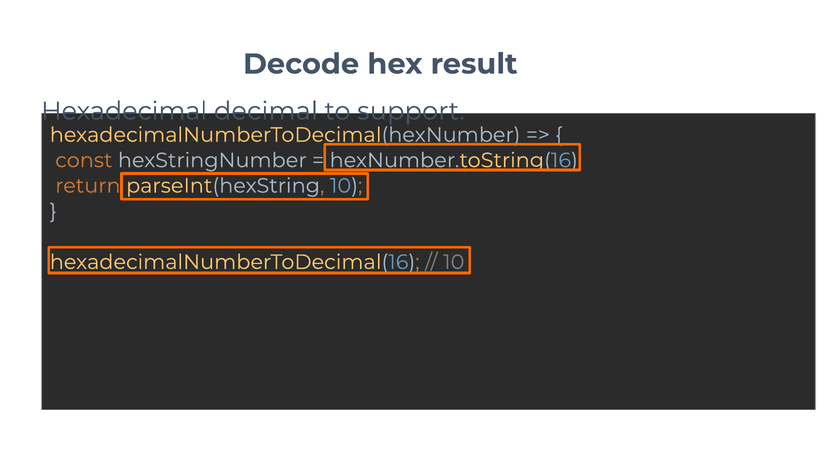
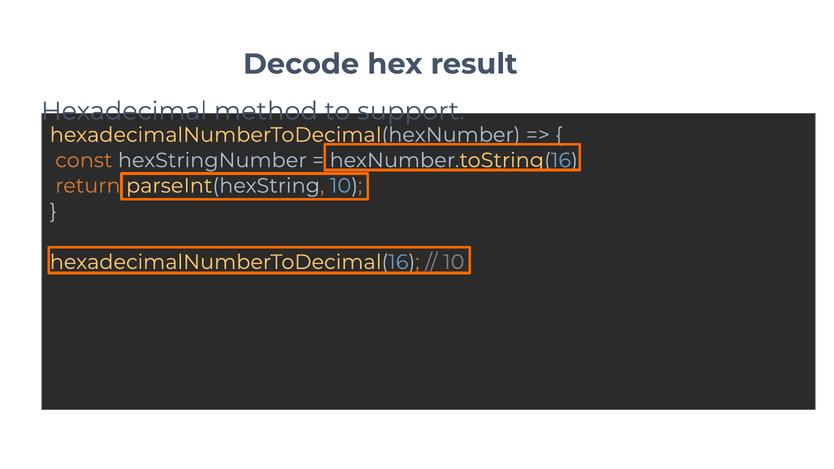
decimal: decimal -> method (266, 111)
